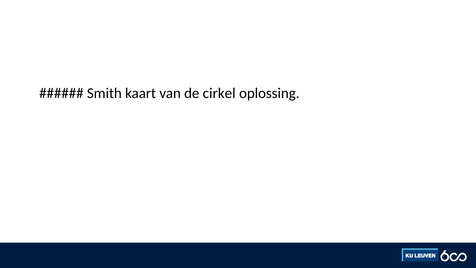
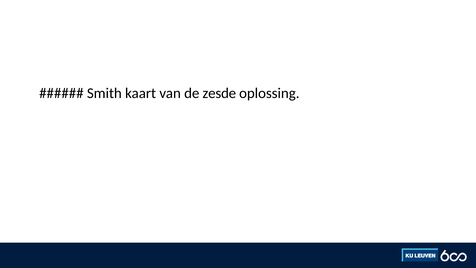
cirkel: cirkel -> zesde (219, 93)
